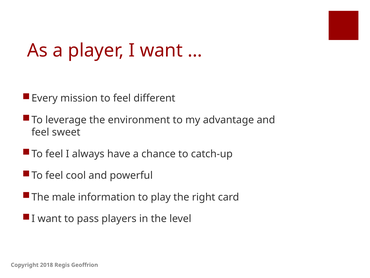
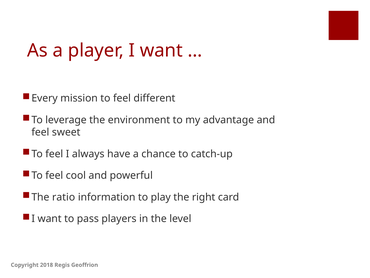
male: male -> ratio (64, 197)
